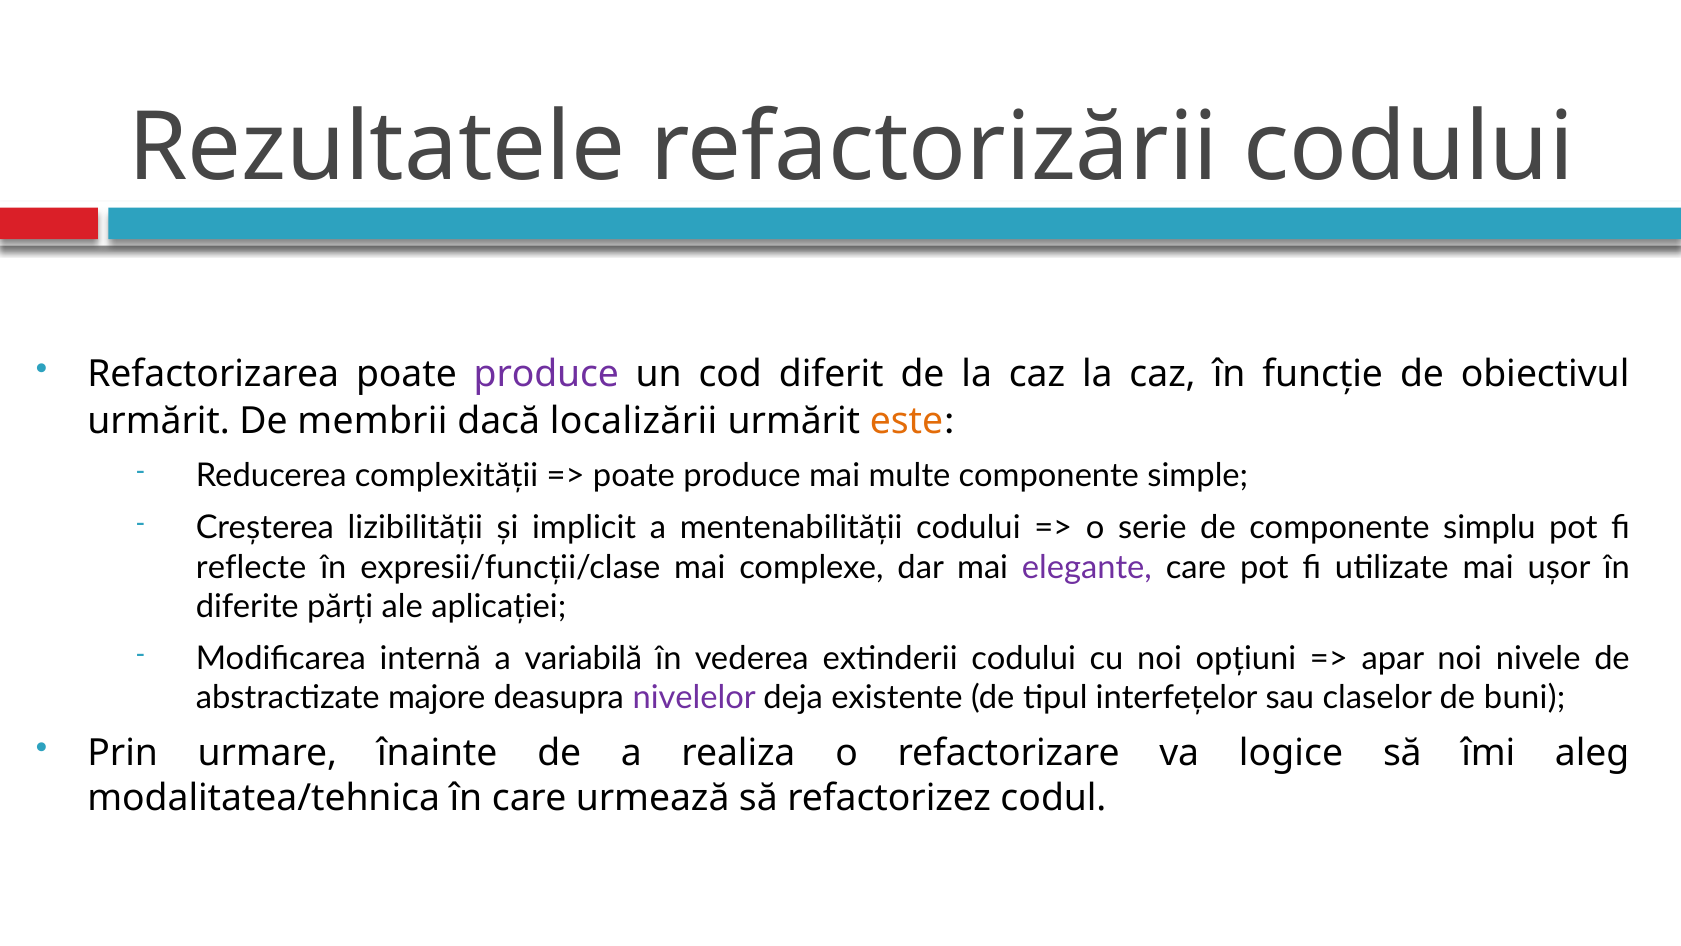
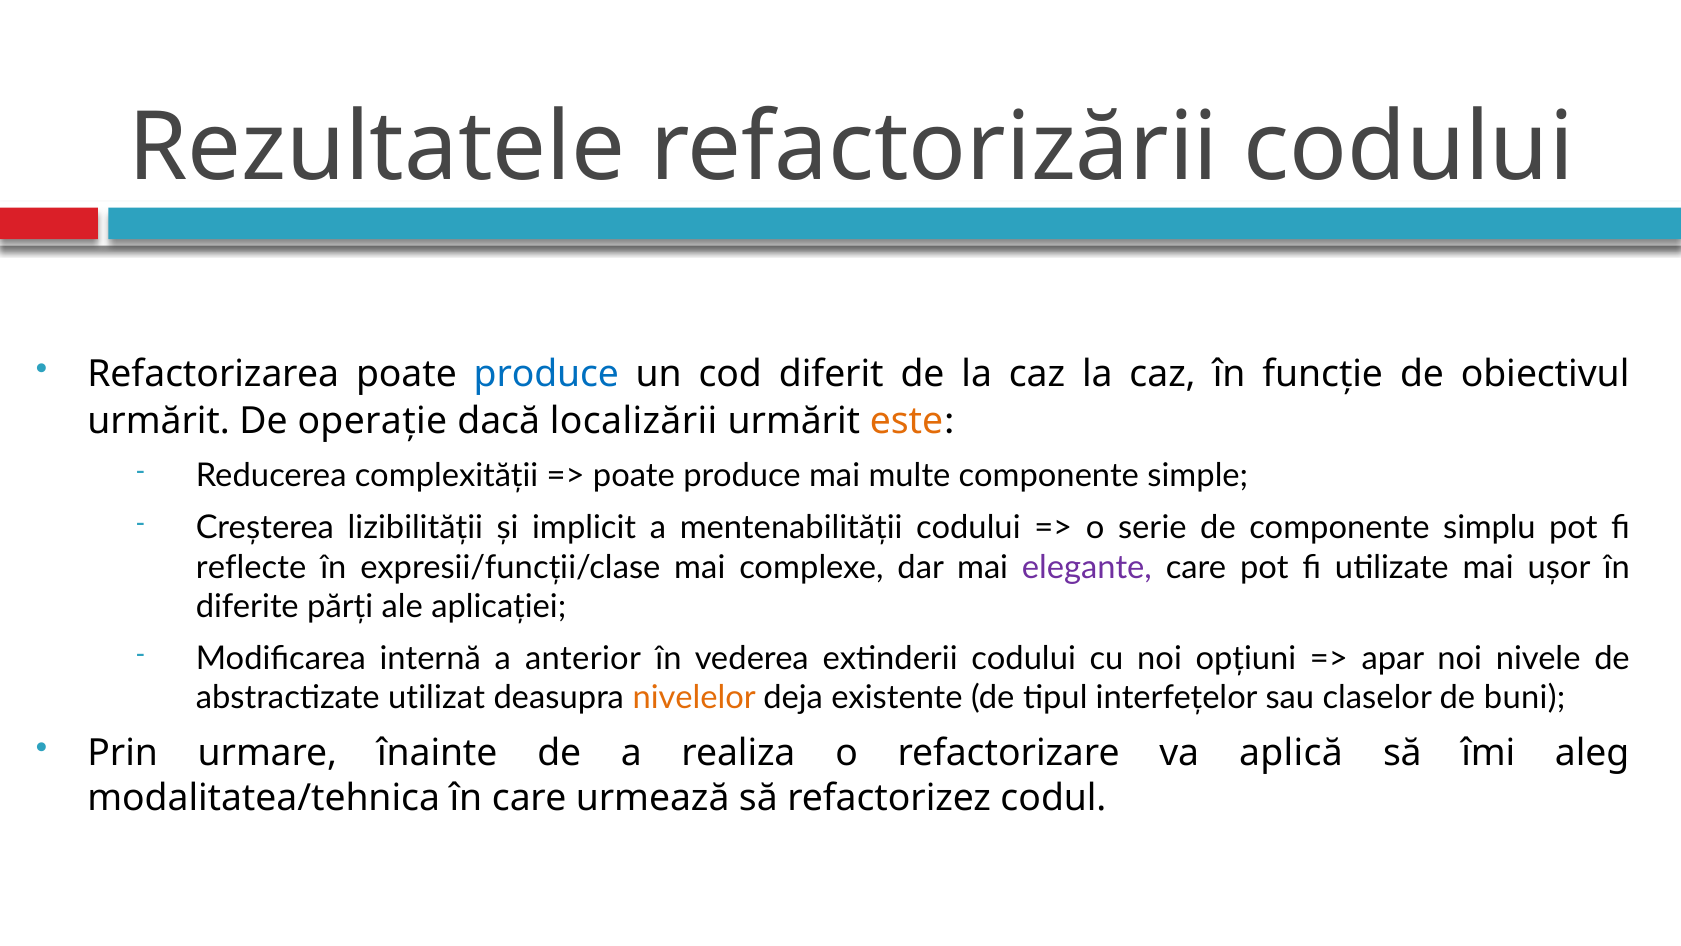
produce colour: purple -> blue (546, 374)
membrii: membrii -> operație (372, 421)
variabilă: variabilă -> anterior (583, 659)
majore: majore -> utilizat (437, 698)
nivelelor colour: purple -> orange (694, 698)
logice: logice -> aplică (1291, 753)
